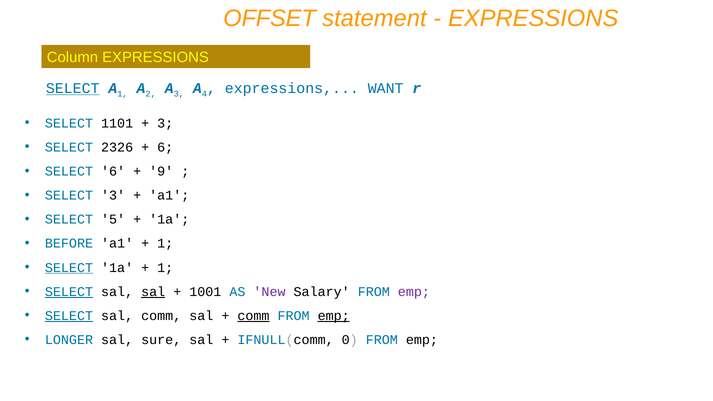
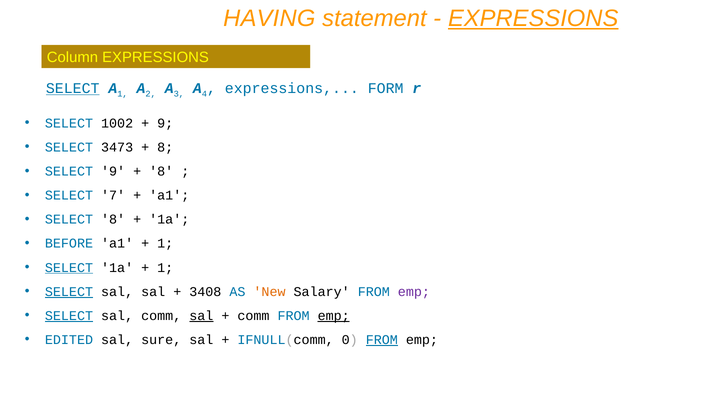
OFFSET: OFFSET -> HAVING (269, 19)
EXPRESSIONS underline: none -> present (533, 19)
WANT: WANT -> FORM (386, 88)
1101: 1101 -> 1002 (117, 123)
3: 3 -> 9 (165, 123)
2326: 2326 -> 3473 (117, 147)
6: 6 -> 8 (165, 147)
SELECT 6: 6 -> 9 (113, 171)
9: 9 -> 8 (161, 171)
SELECT 3: 3 -> 7 (113, 195)
SELECT 5: 5 -> 8 (113, 220)
sal underline: present -> none (153, 292)
1001: 1001 -> 3408 (205, 292)
New colour: purple -> orange (270, 292)
sal underline: none -> present (201, 316)
comm underline: present -> none (253, 316)
LONGER: LONGER -> EDITED (69, 340)
FROM underline: none -> present (382, 340)
